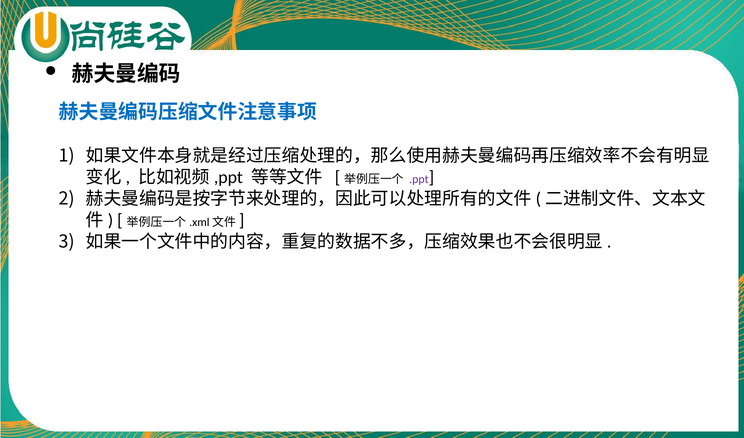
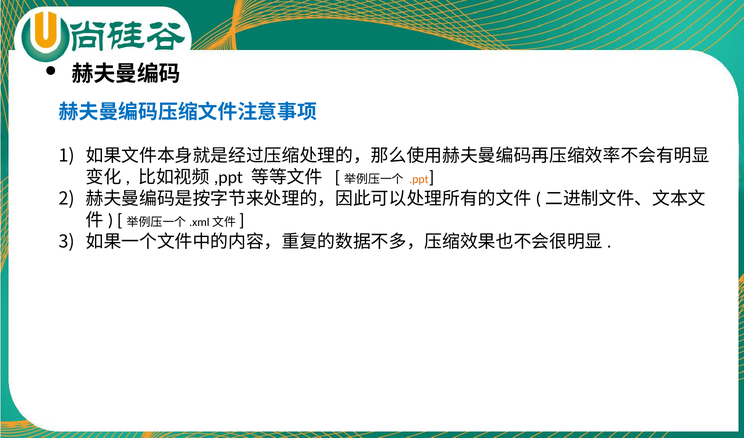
.ppt colour: purple -> orange (419, 179)
